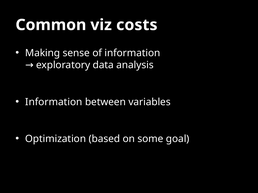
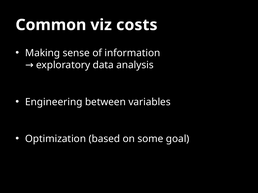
Information: Information -> Engineering (54, 102)
